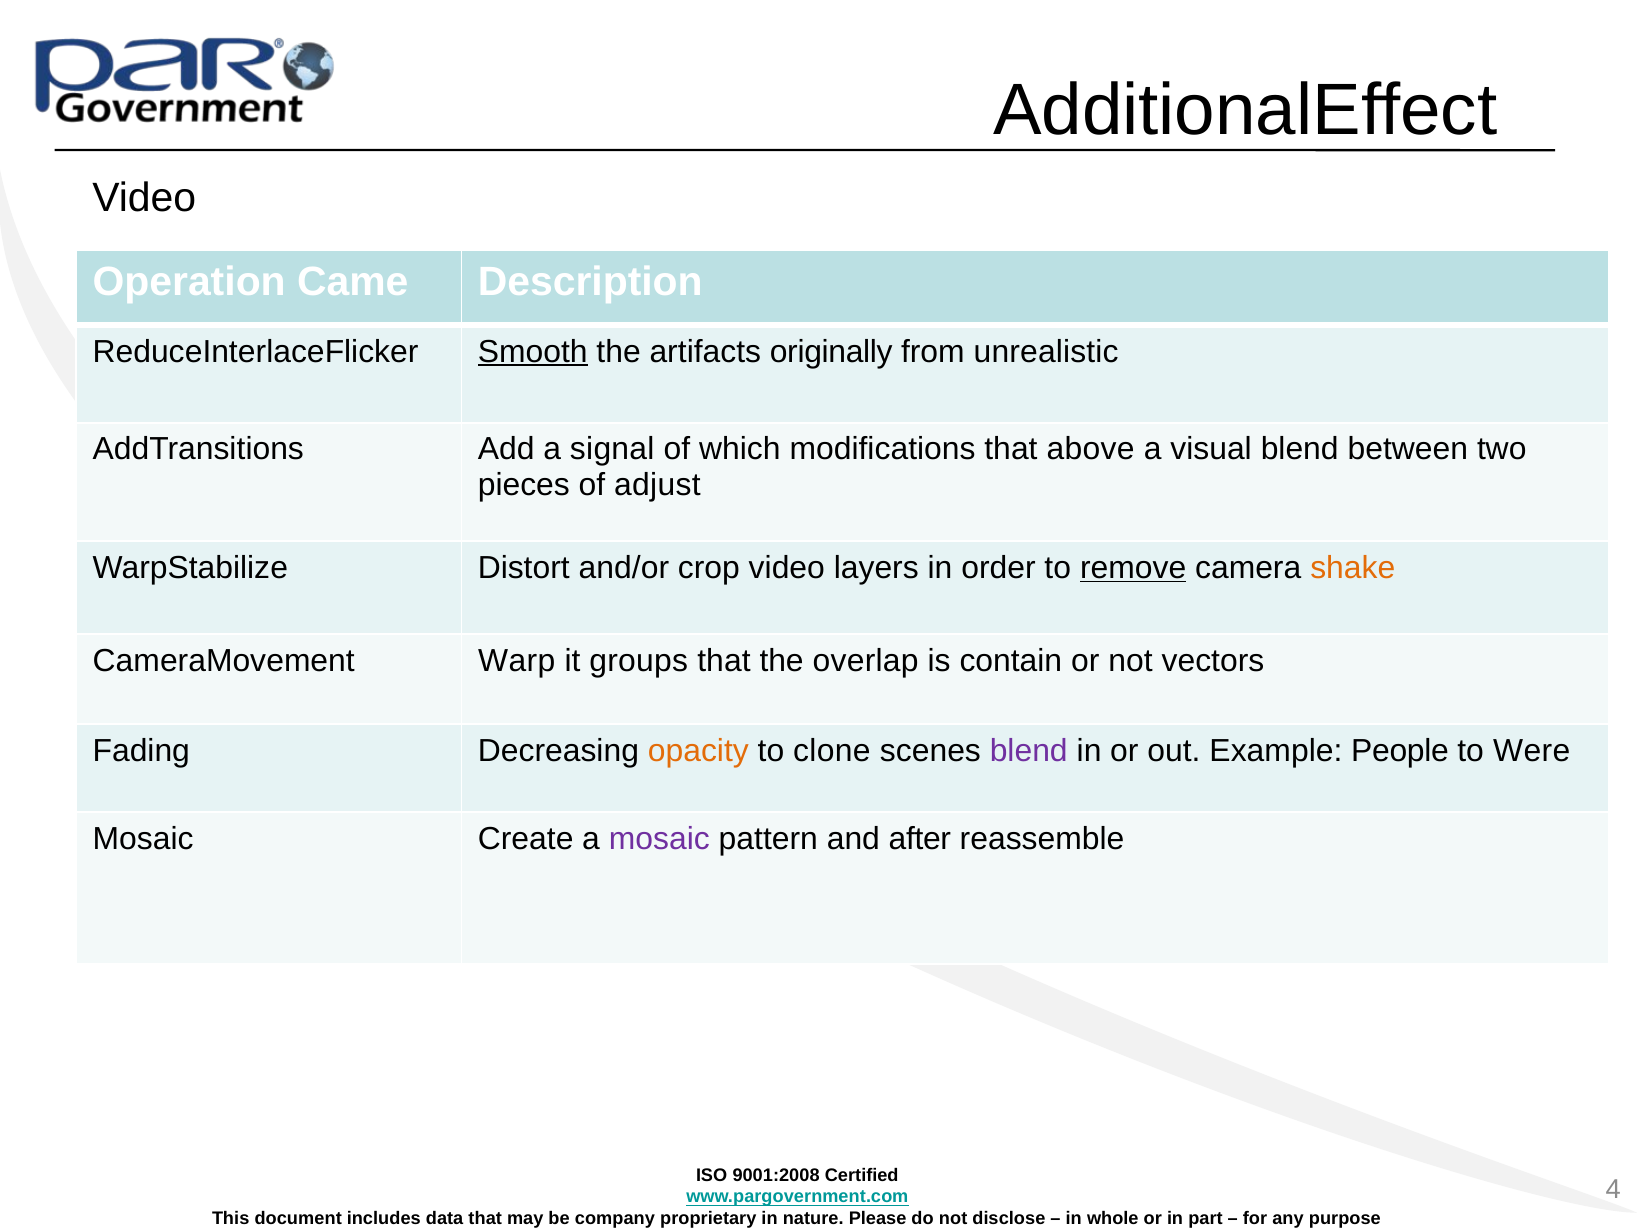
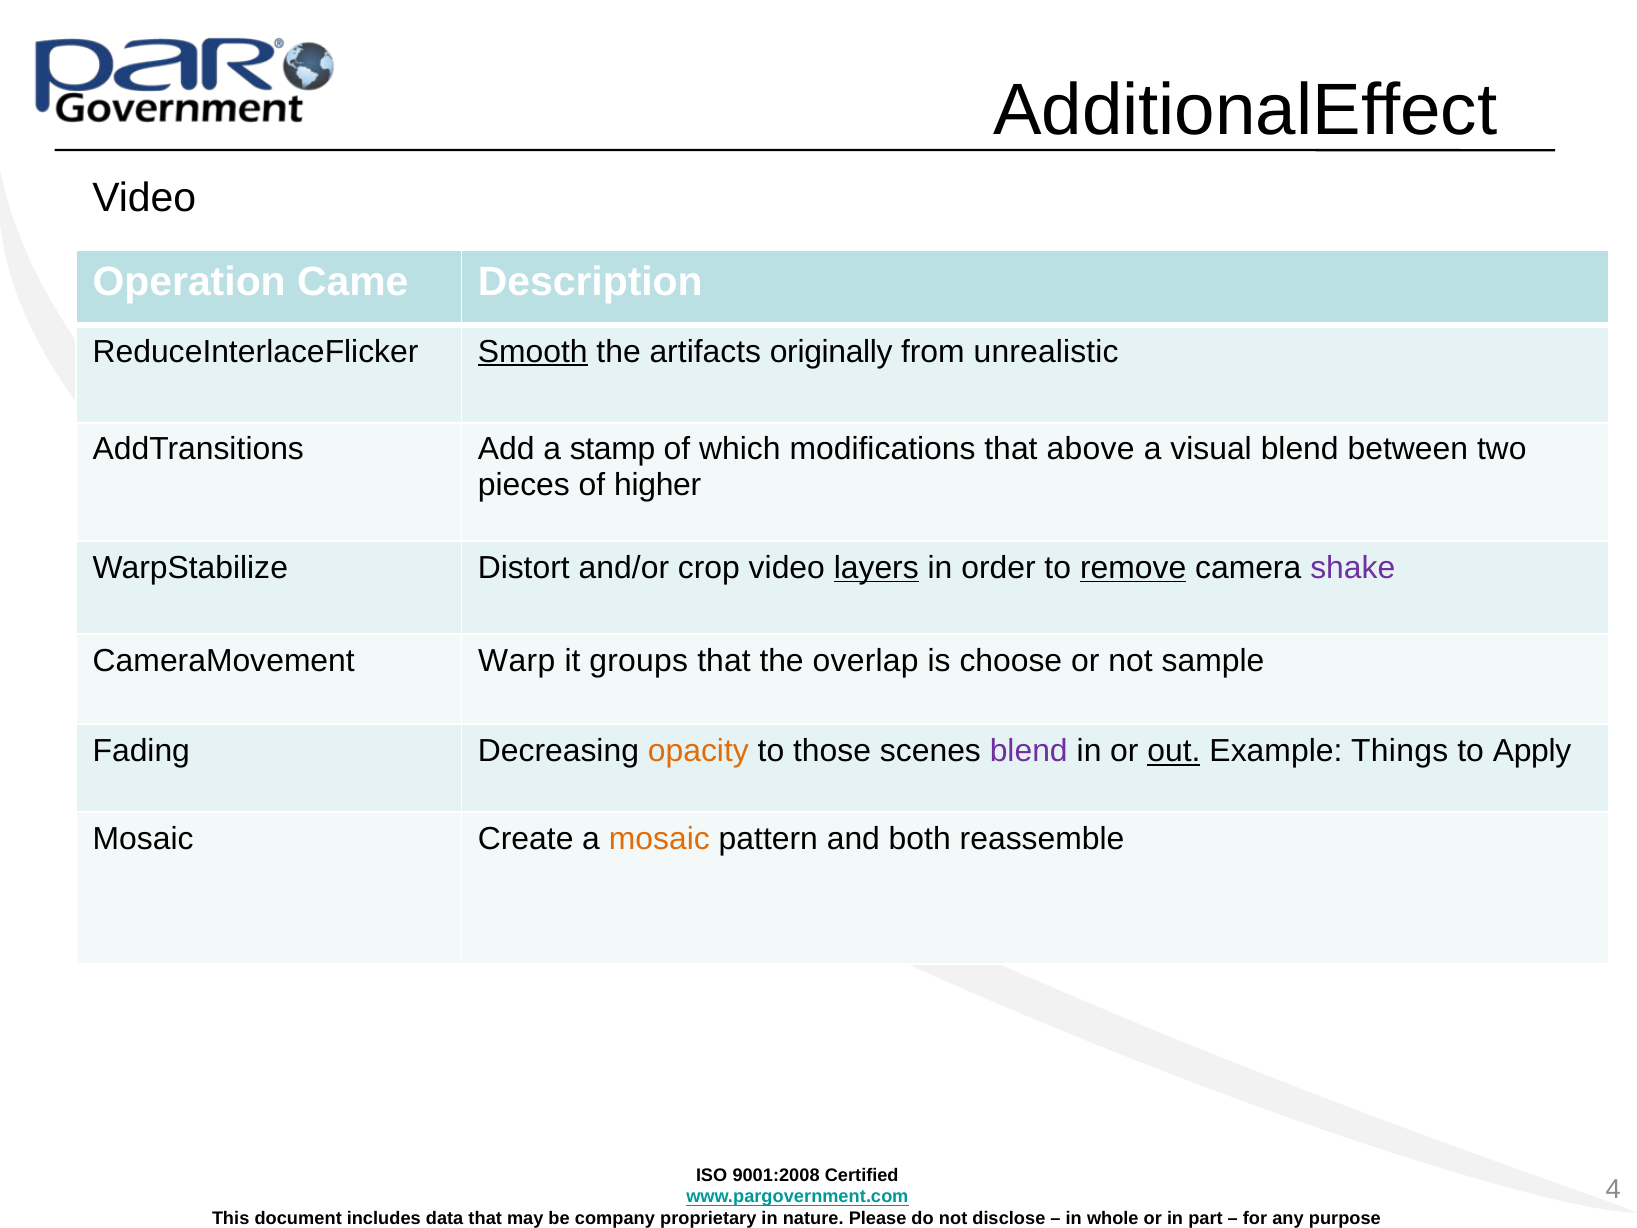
signal: signal -> stamp (613, 449)
adjust: adjust -> higher (658, 485)
layers underline: none -> present (876, 568)
shake colour: orange -> purple (1353, 568)
contain: contain -> choose (1011, 661)
vectors: vectors -> sample (1213, 661)
clone: clone -> those (832, 751)
out underline: none -> present (1174, 751)
People: People -> Things (1400, 751)
Were: Were -> Apply (1532, 751)
mosaic colour: purple -> orange (659, 839)
after: after -> both (920, 839)
